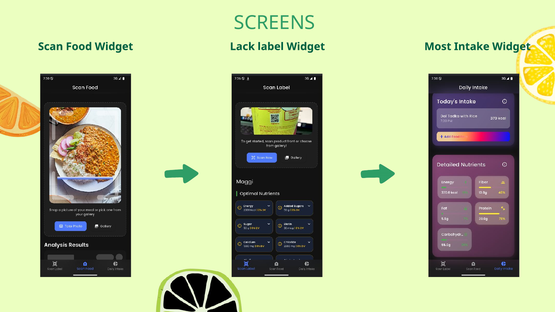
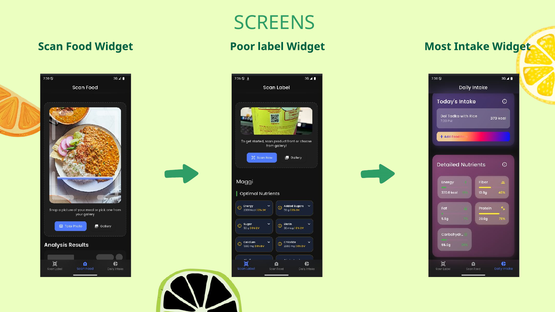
Lack: Lack -> Poor (242, 47)
